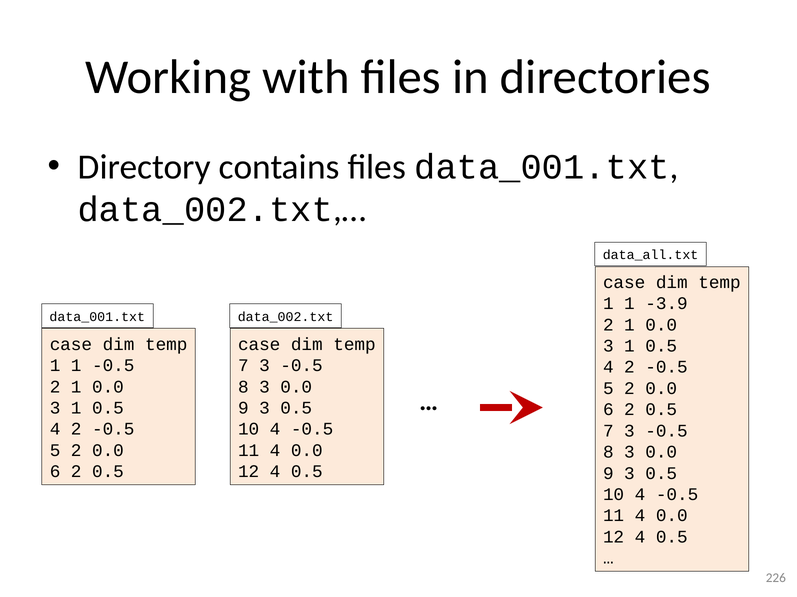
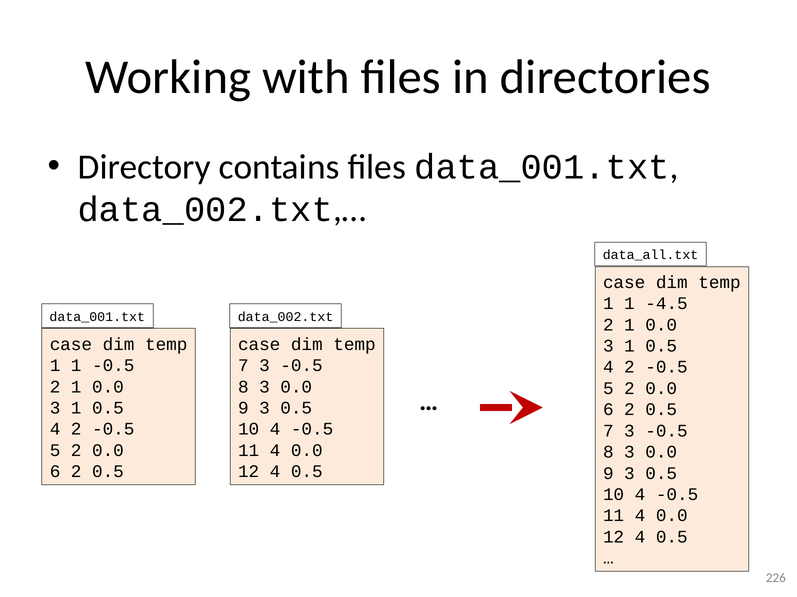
-3.9: -3.9 -> -4.5 (667, 304)
